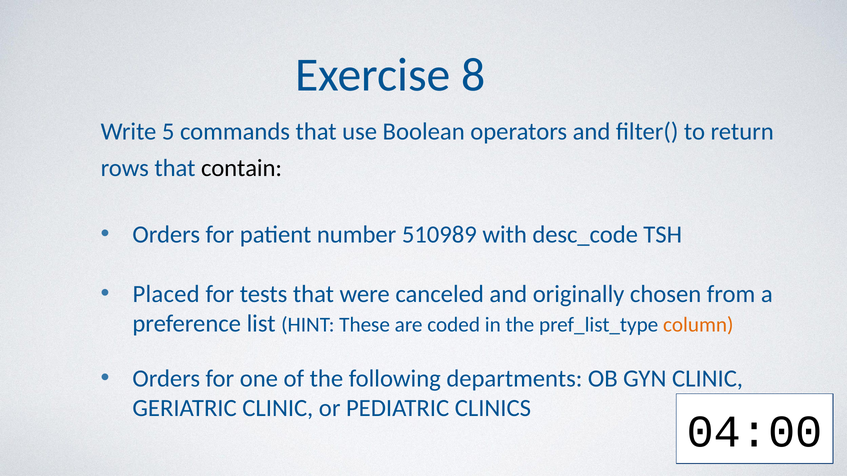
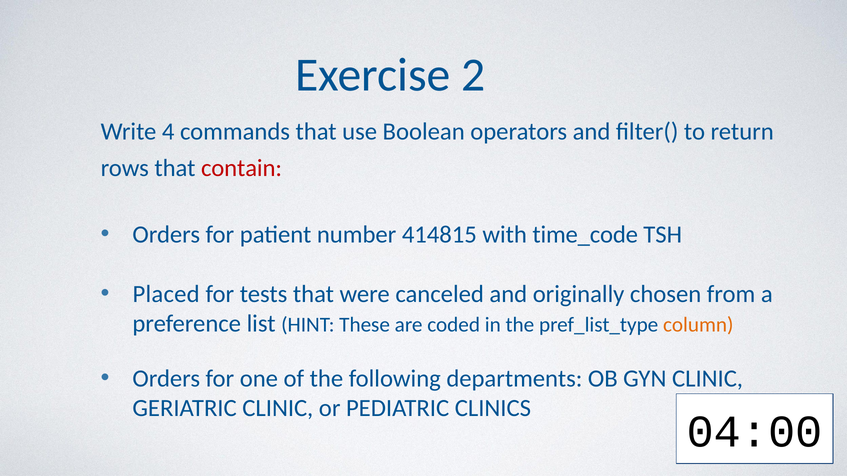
8: 8 -> 2 (473, 75)
5: 5 -> 4 (168, 132)
contain colour: black -> red (242, 168)
510989: 510989 -> 414815 (439, 235)
desc_code: desc_code -> time_code (585, 235)
